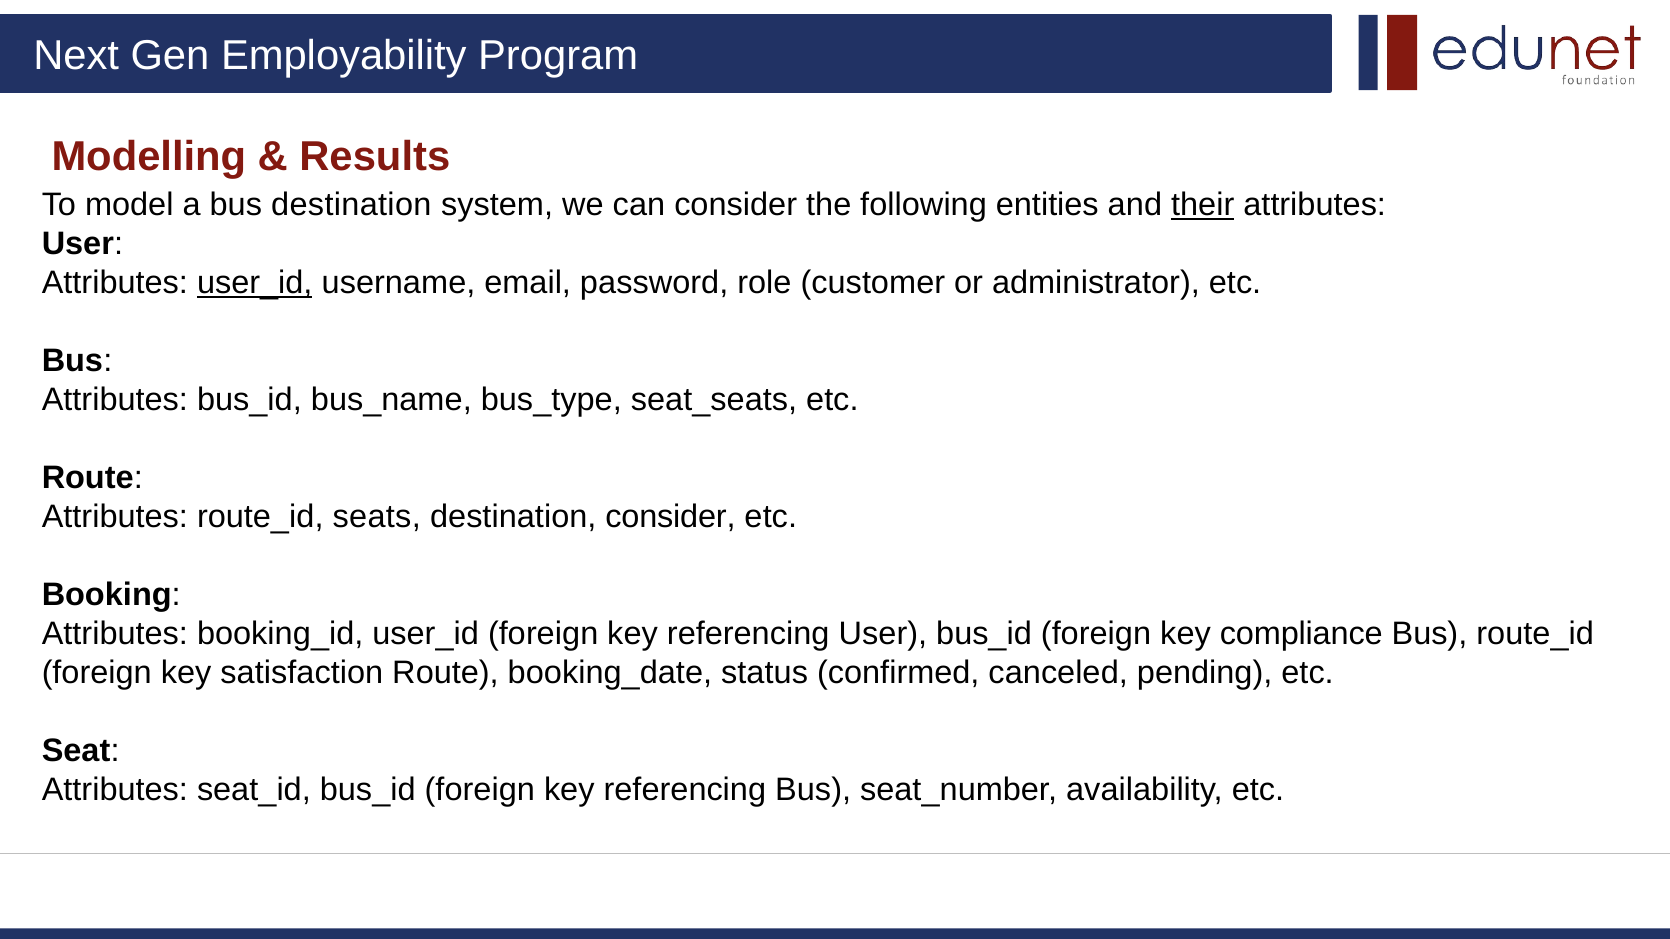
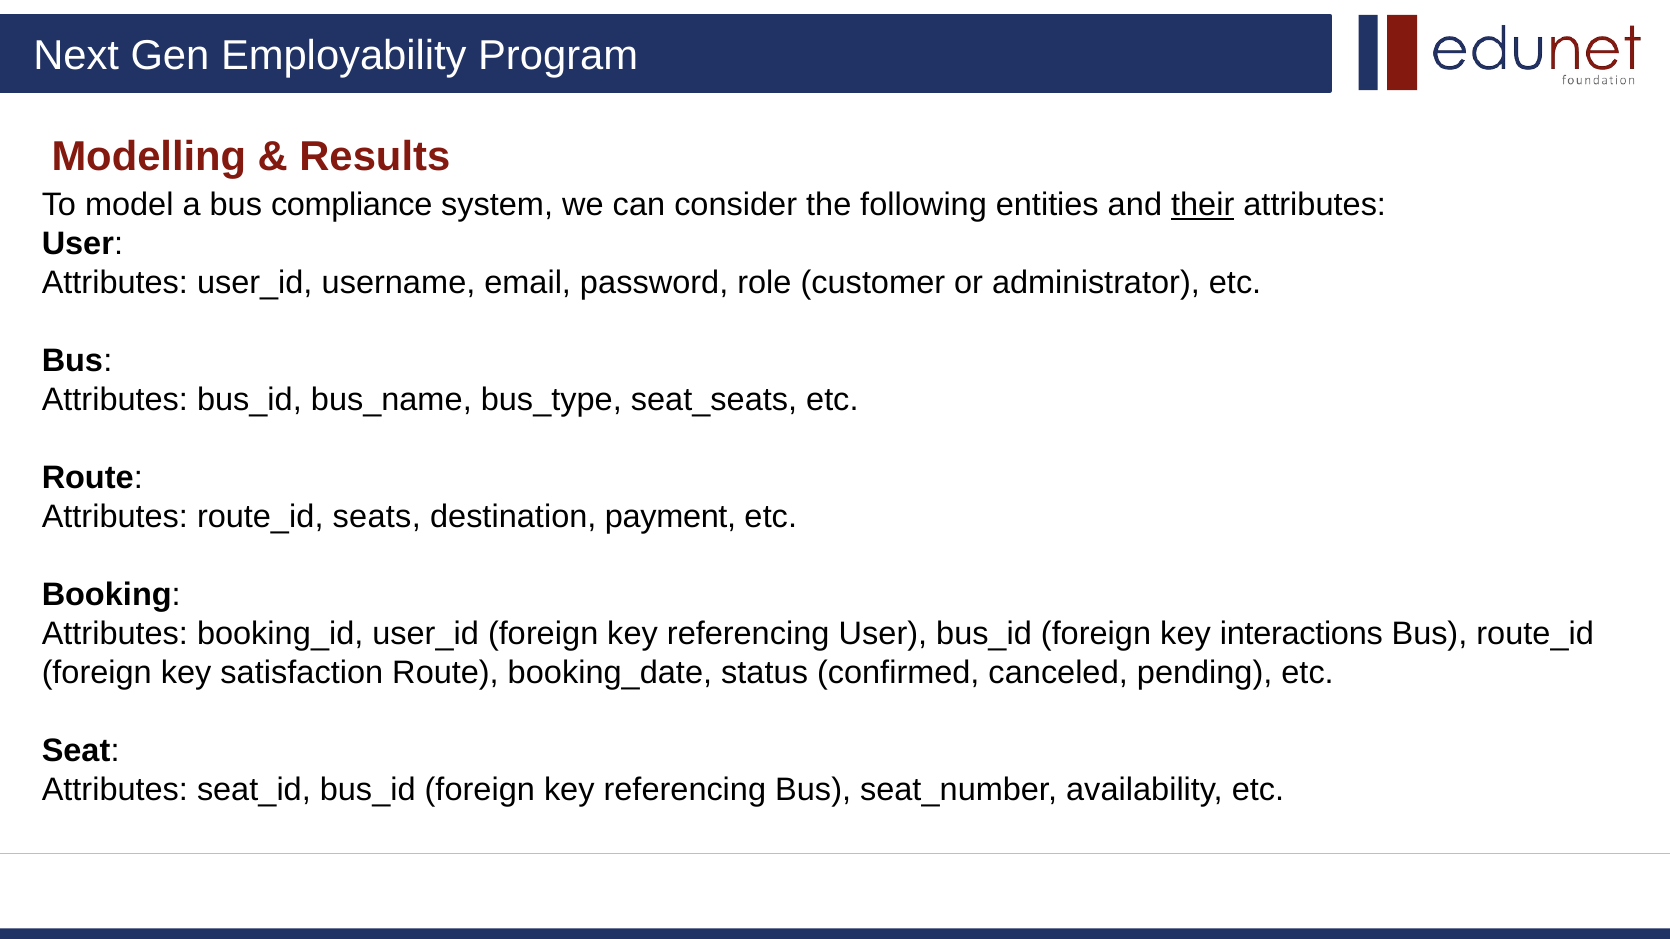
bus destination: destination -> compliance (352, 205)
user_id underline: present -> none (255, 283)
destination consider: consider -> payment (671, 517)
compliance: compliance -> interactions (1301, 634)
